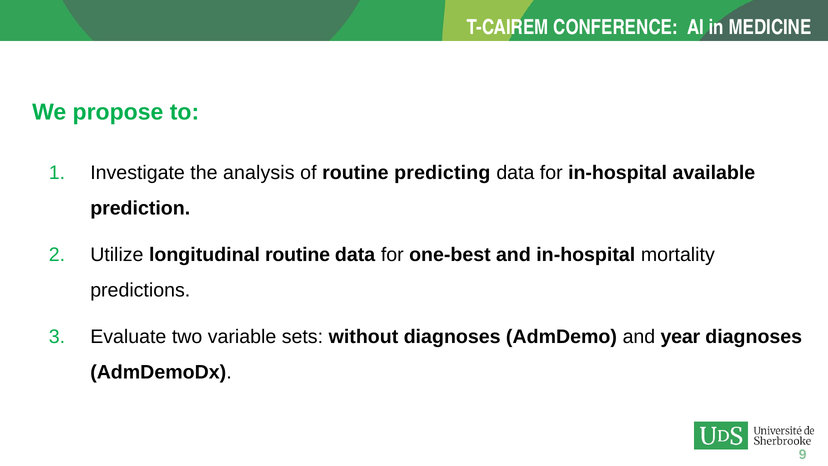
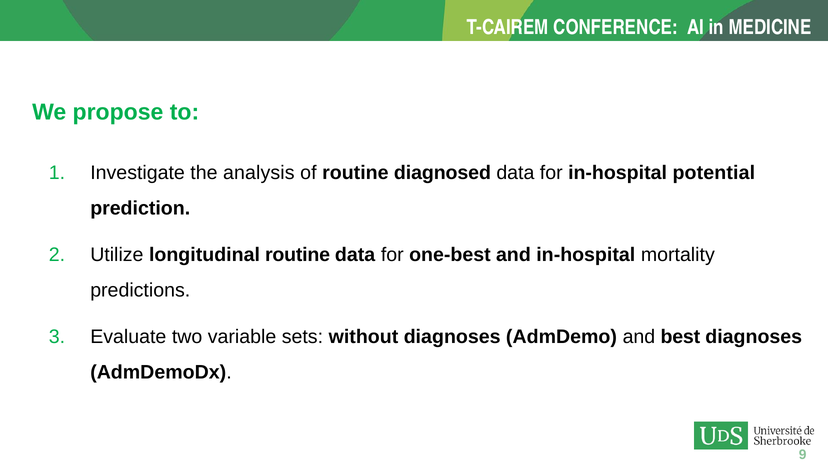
predicting: predicting -> diagnosed (442, 173)
available: available -> potential (714, 173)
year: year -> best (680, 337)
